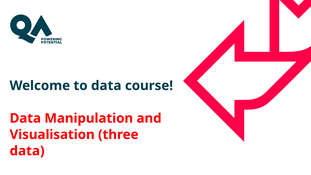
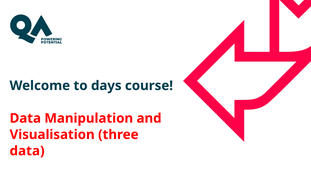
to data: data -> days (106, 86)
